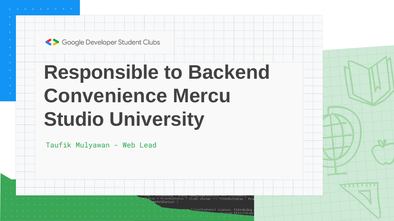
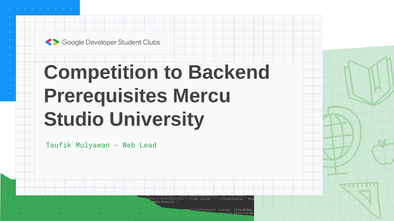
Responsible: Responsible -> Competition (101, 73)
Convenience: Convenience -> Prerequisites (106, 96)
